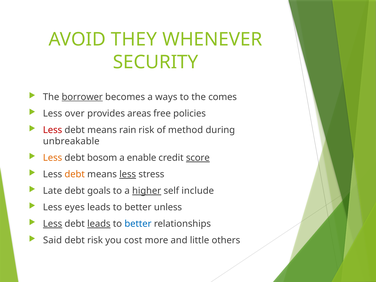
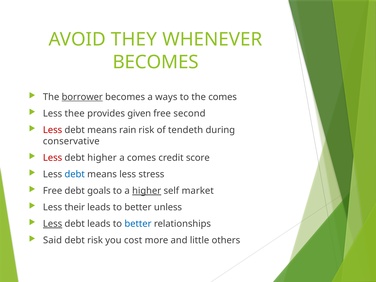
SECURITY: SECURITY -> BECOMES (156, 62)
over: over -> thee (75, 114)
areas: areas -> given (139, 114)
policies: policies -> second (189, 114)
method: method -> tendeth (186, 130)
unbreakable: unbreakable -> conservative (71, 141)
Less colour: orange -> red (53, 158)
debt bosom: bosom -> higher (102, 158)
a enable: enable -> comes (141, 158)
score underline: present -> none (198, 158)
debt colour: orange -> blue (75, 174)
less underline: present -> none (128, 174)
Late: Late -> Free (53, 191)
include: include -> market (198, 191)
eyes: eyes -> their (75, 207)
leads underline: present -> none (99, 224)
